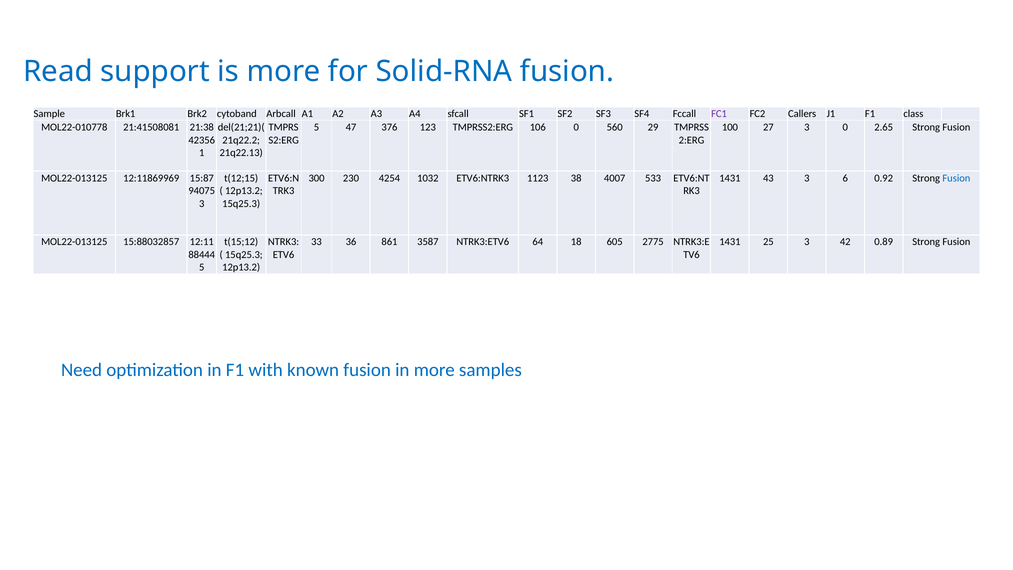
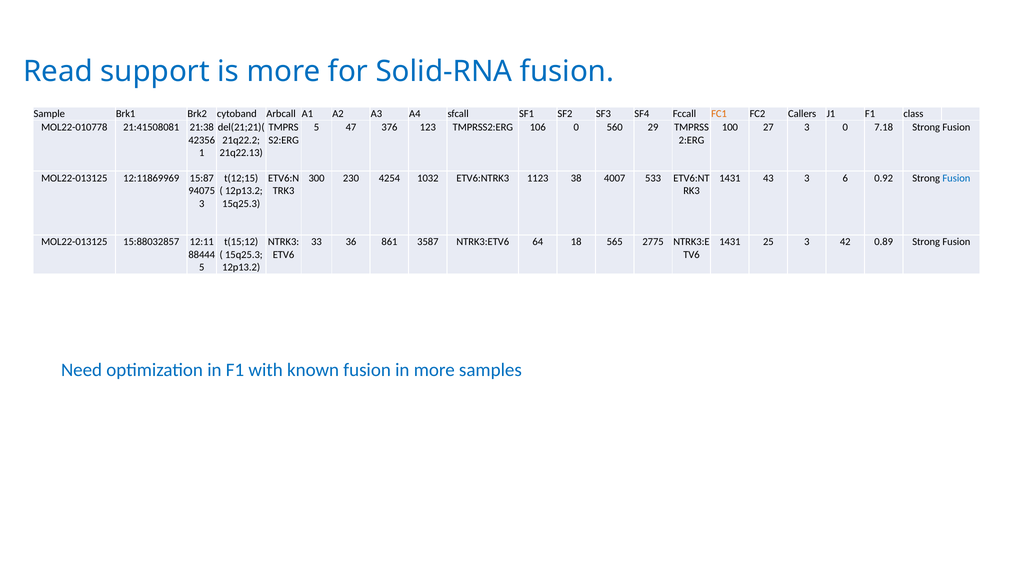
FC1 colour: purple -> orange (719, 114)
2.65: 2.65 -> 7.18 (884, 127)
605: 605 -> 565 (615, 242)
